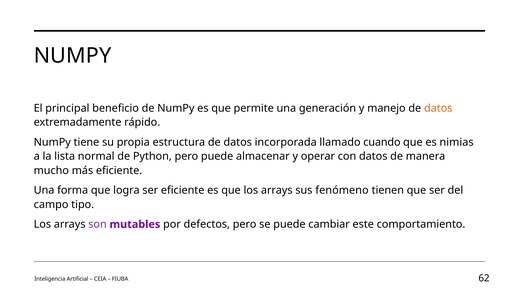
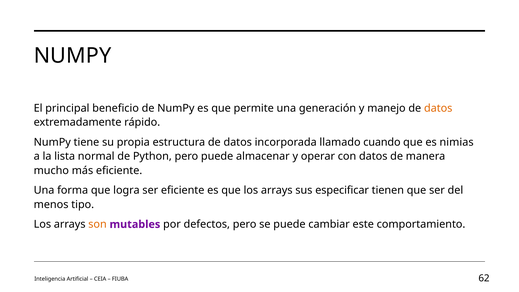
fenómeno: fenómeno -> especificar (342, 190)
campo: campo -> menos (51, 205)
son colour: purple -> orange (98, 224)
